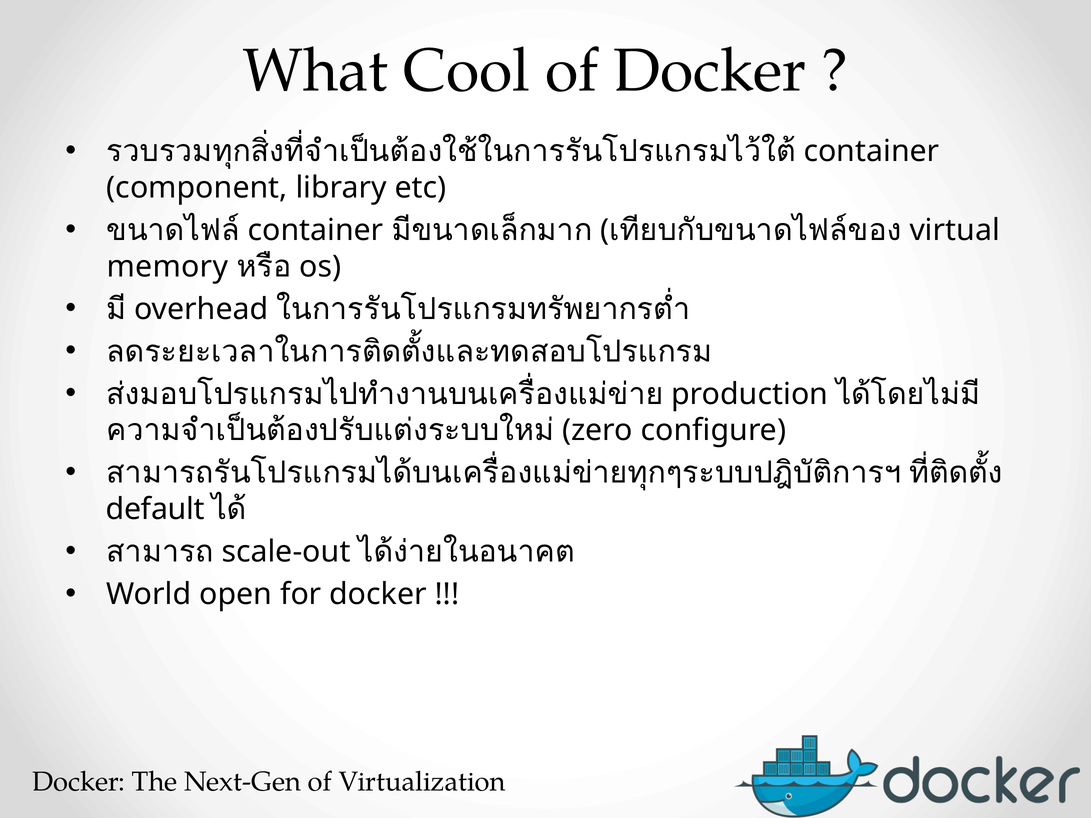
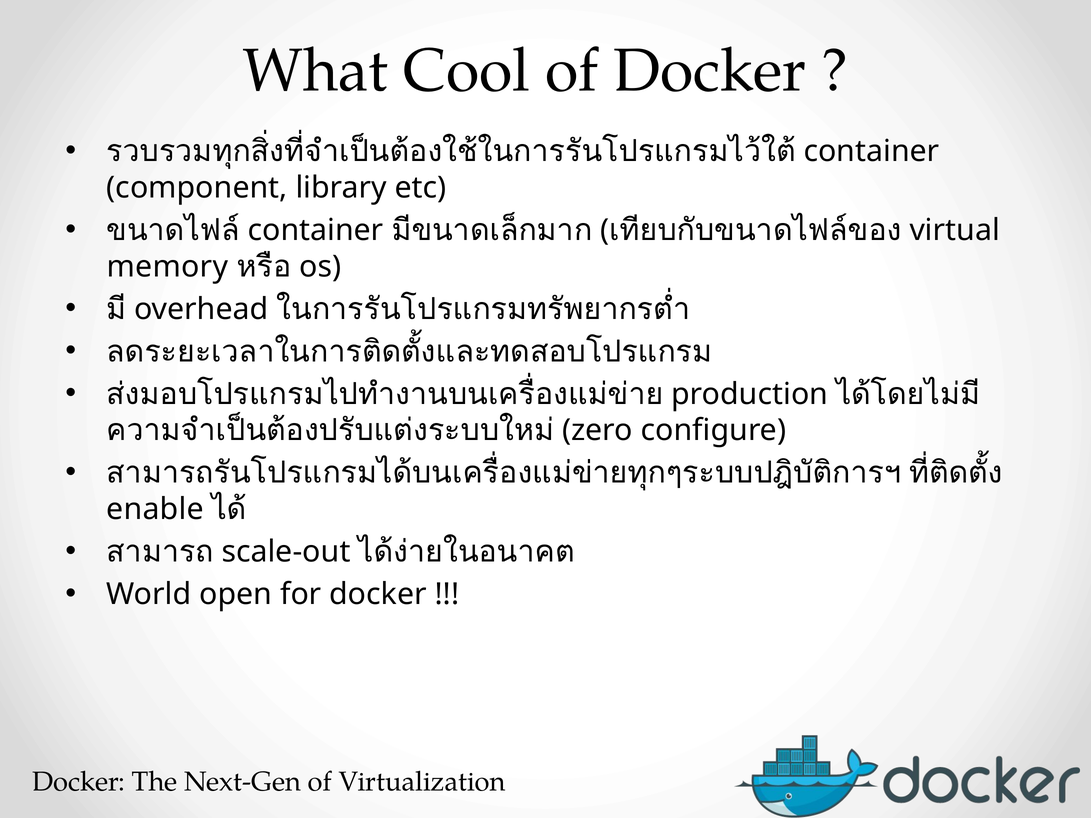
default: default -> enable (155, 510)
